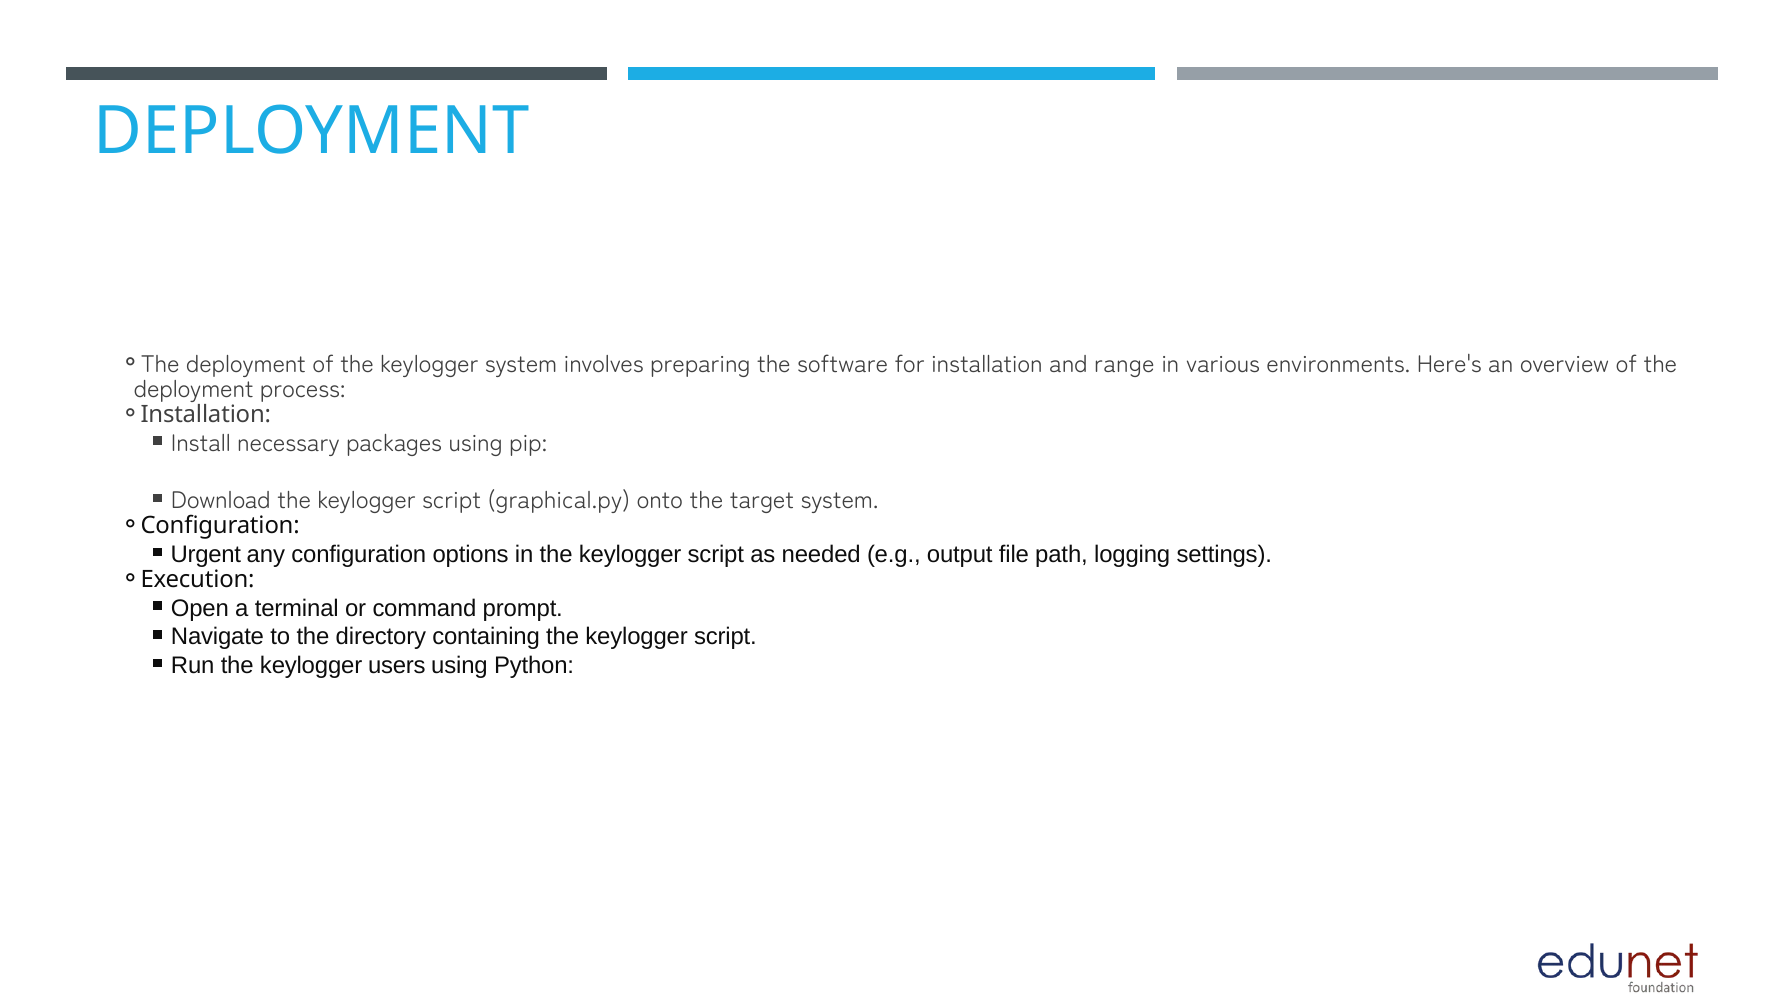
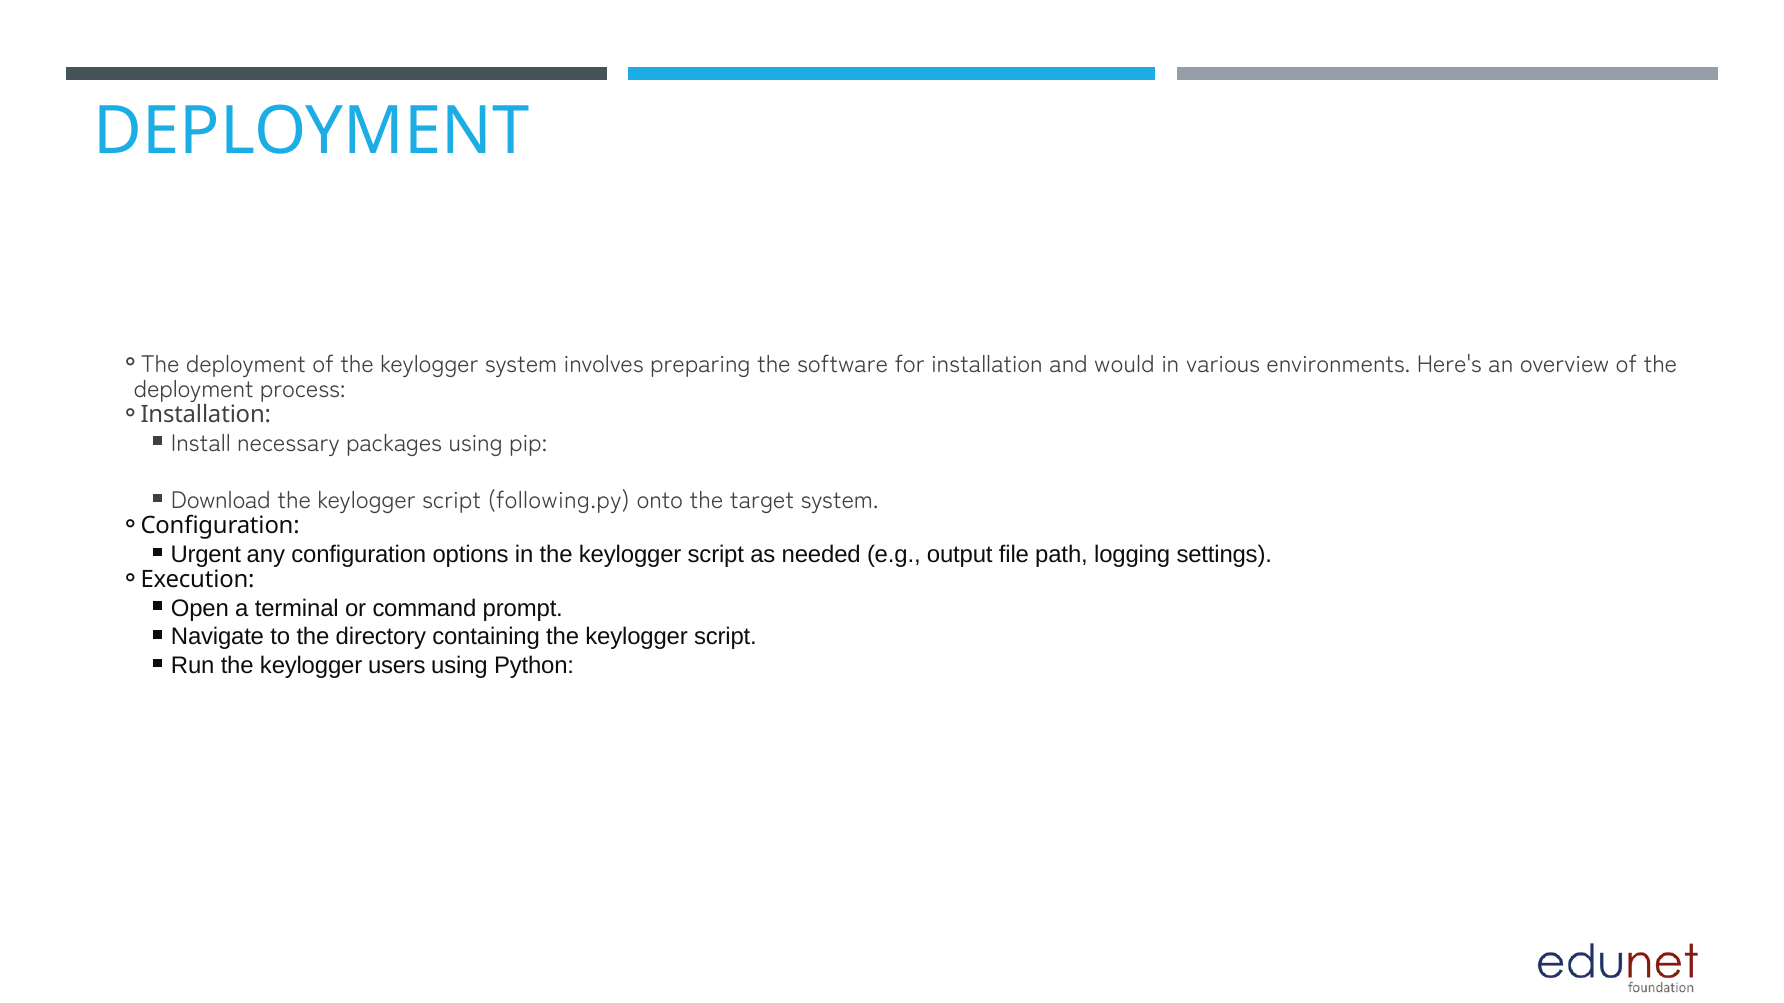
range: range -> would (1124, 364)
graphical.py: graphical.py -> following.py (559, 501)
